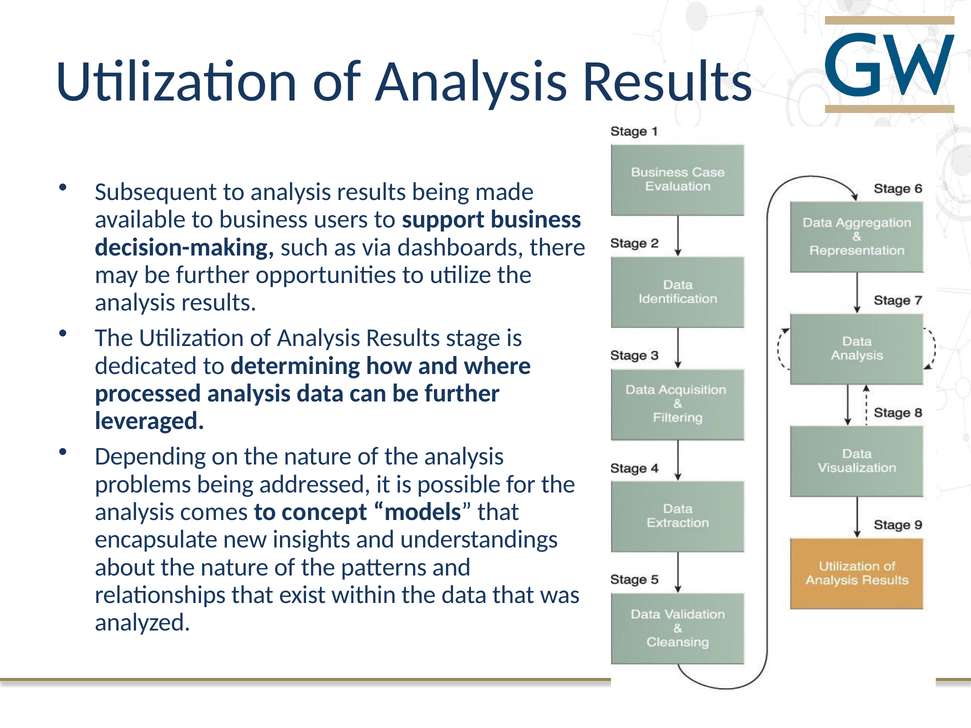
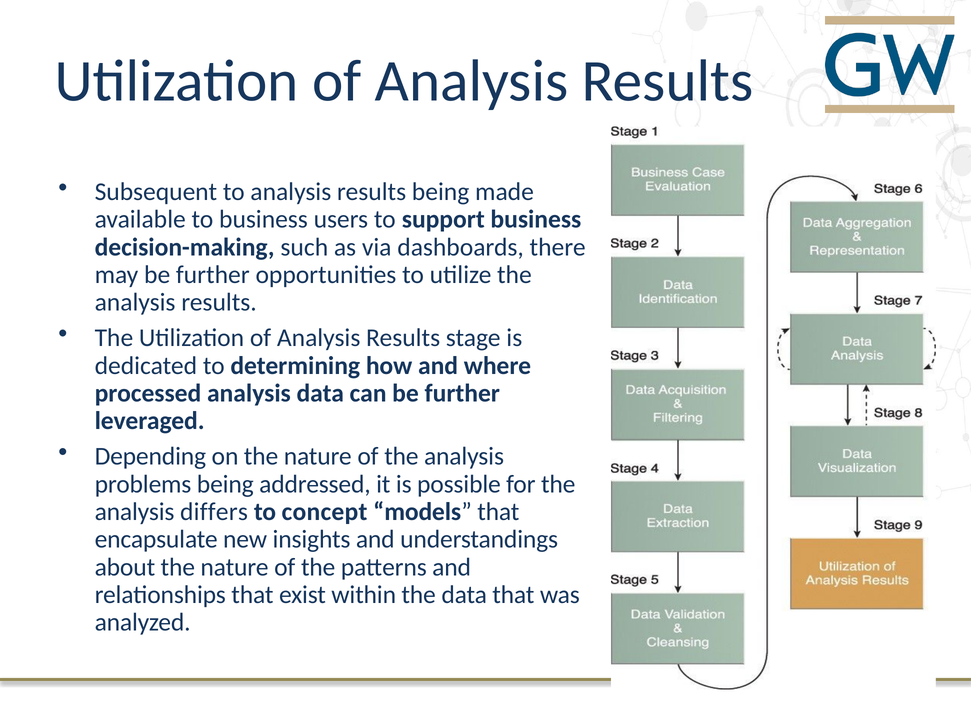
comes: comes -> differs (214, 512)
